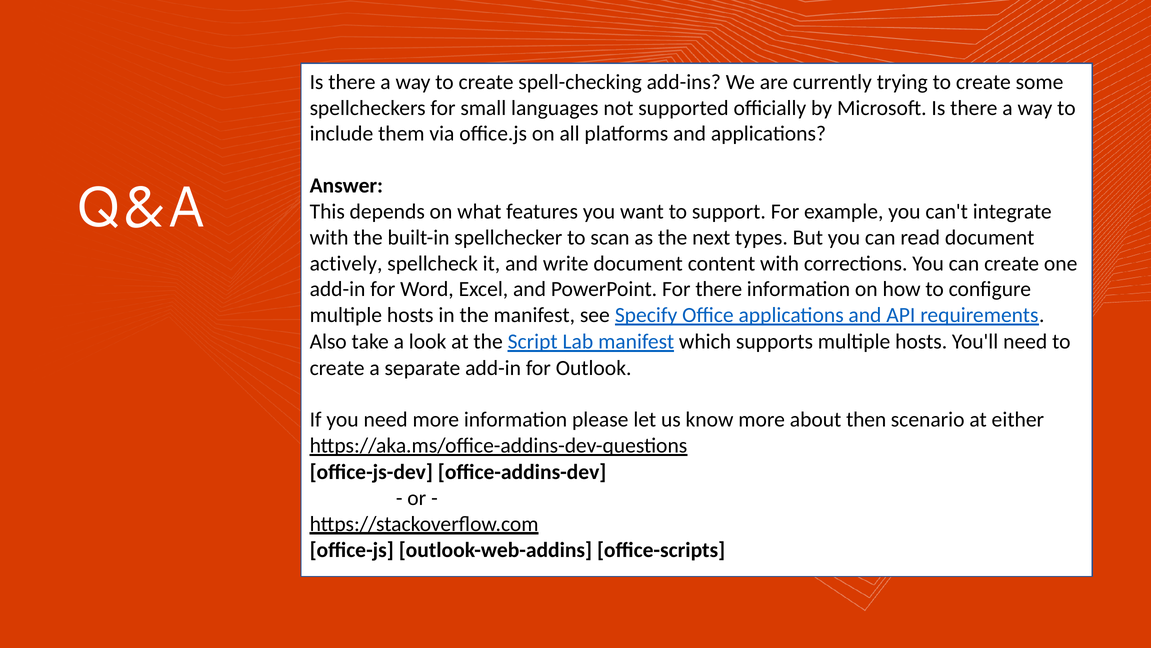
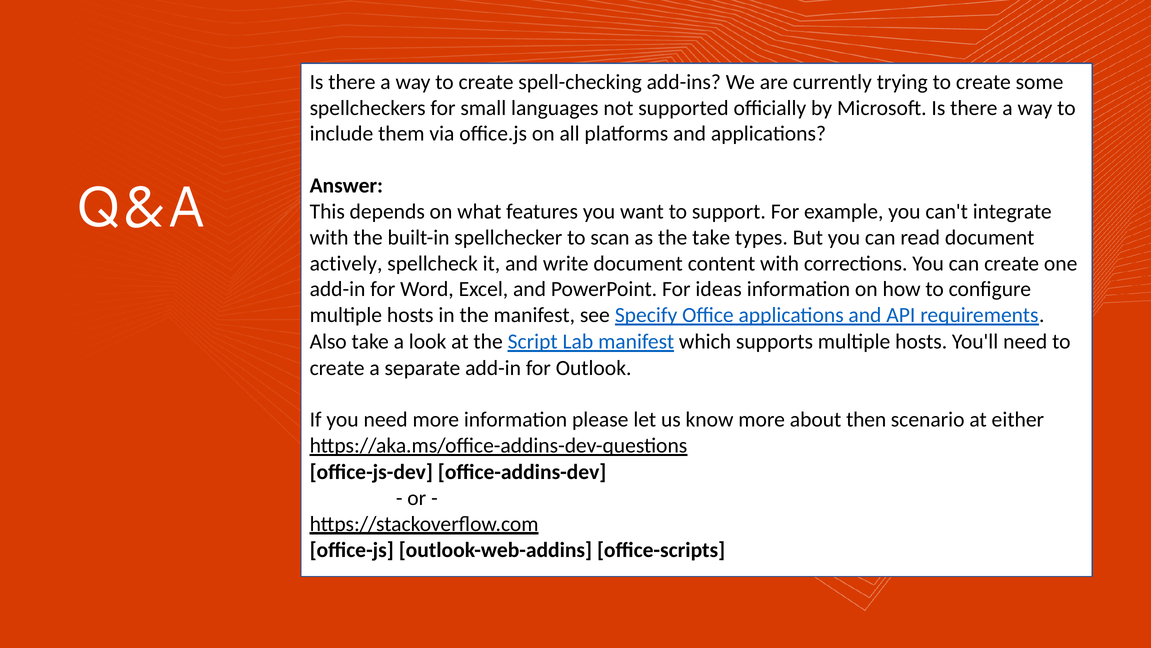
the next: next -> take (711, 237)
For there: there -> ideas (719, 289)
